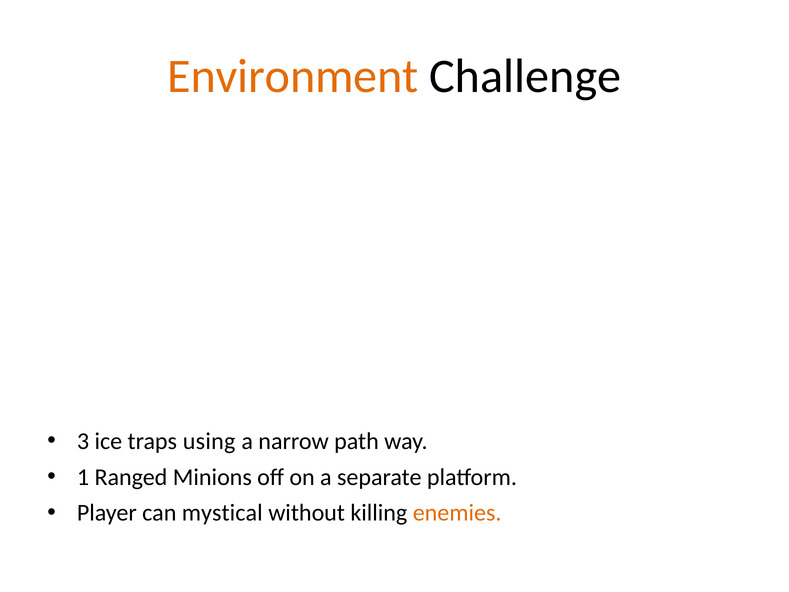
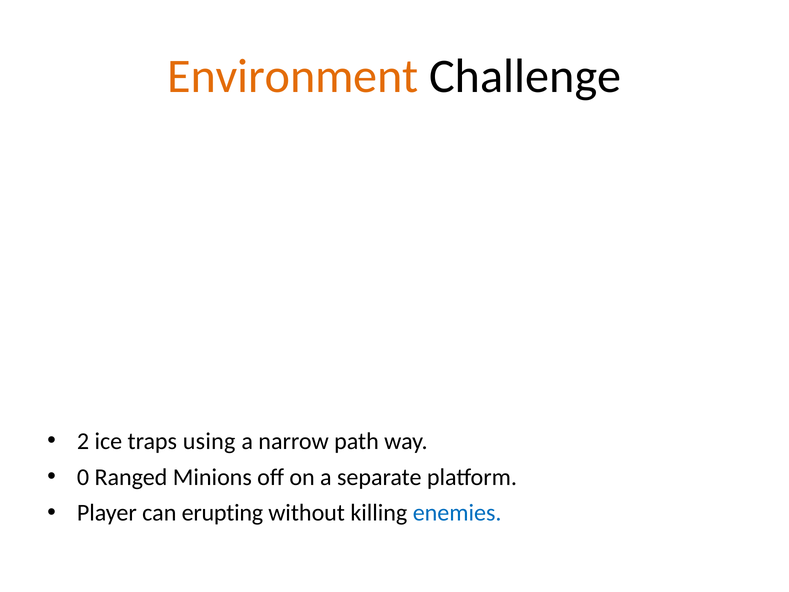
3: 3 -> 2 (83, 441)
1: 1 -> 0 (83, 477)
mystical: mystical -> erupting (222, 513)
enemies colour: orange -> blue (457, 513)
